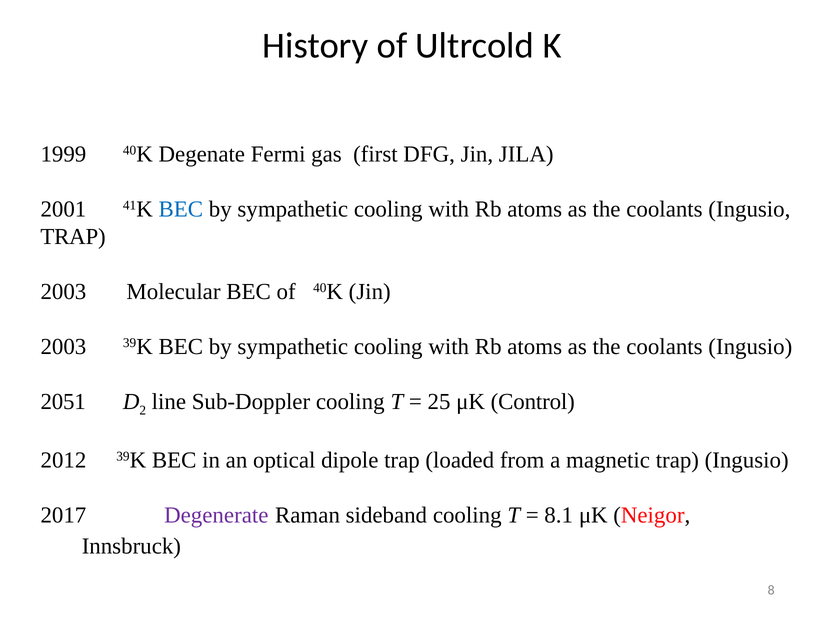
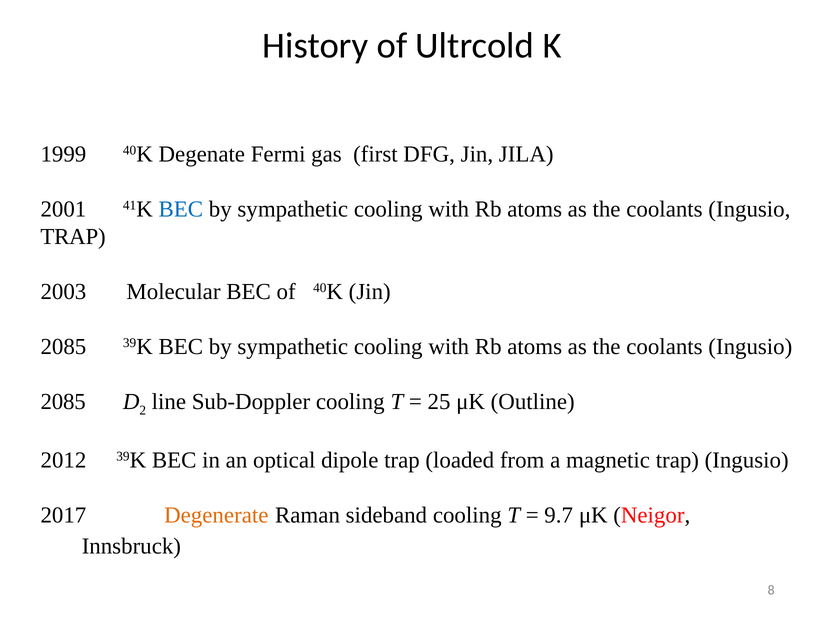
2003: 2003 -> 2085 (63, 347)
2051: 2051 -> 2085 (63, 401)
Control: Control -> Outline (533, 401)
Degenerate colour: purple -> orange (216, 515)
8.1: 8.1 -> 9.7 (559, 515)
